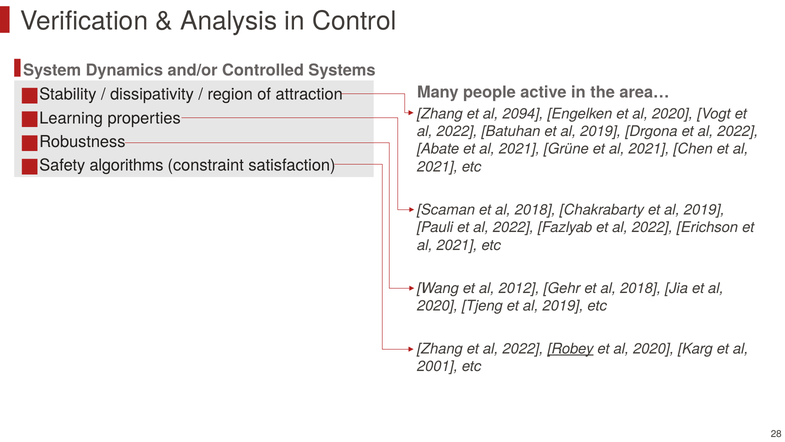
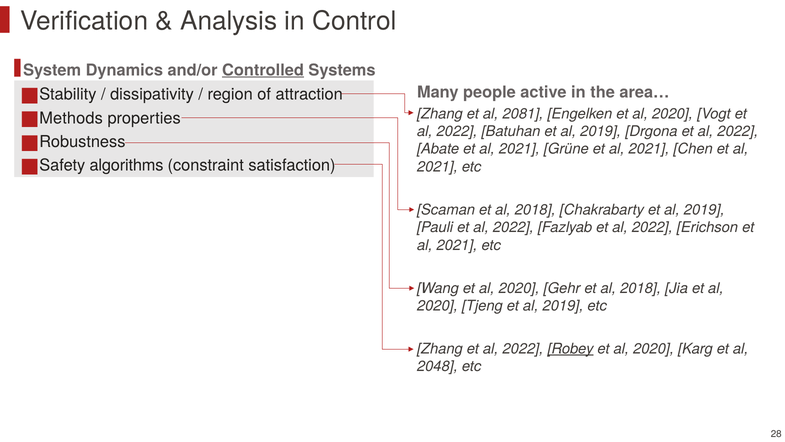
Controlled underline: none -> present (263, 70)
2094: 2094 -> 2081 (523, 114)
Learning: Learning -> Methods (71, 118)
Wang et al 2012: 2012 -> 2020 (519, 288)
2001: 2001 -> 2048 (437, 366)
